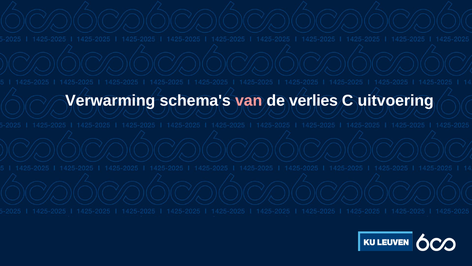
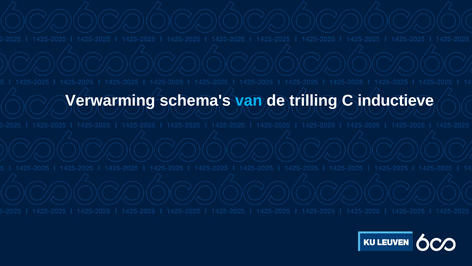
van colour: pink -> light blue (249, 100)
verlies: verlies -> trilling (313, 100)
uitvoering: uitvoering -> inductieve (396, 100)
